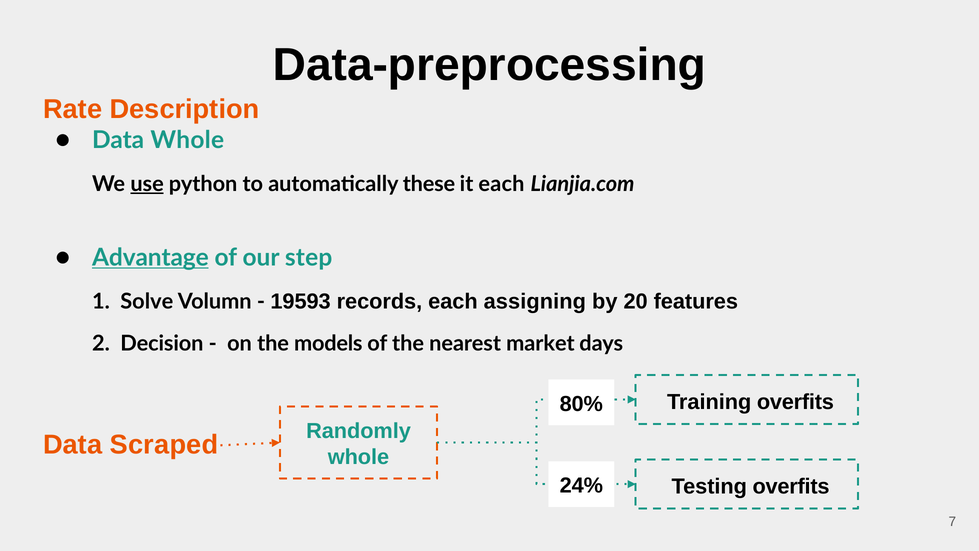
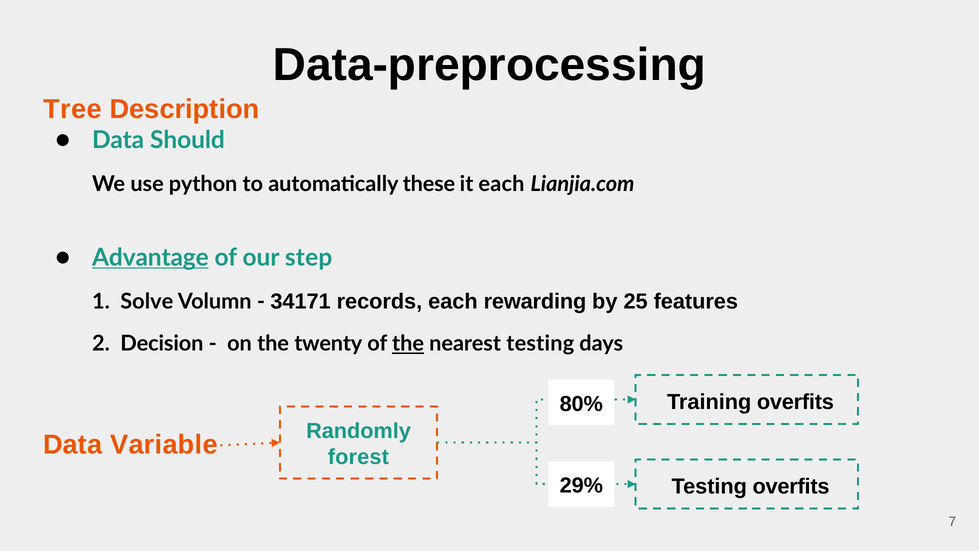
Rate: Rate -> Tree (73, 109)
Data Whole: Whole -> Should (187, 140)
use underline: present -> none (147, 184)
19593: 19593 -> 34171 (301, 301)
assigning: assigning -> rewarding (535, 301)
20: 20 -> 25 (636, 301)
models: models -> twenty (328, 344)
the underline: none -> present (408, 344)
nearest market: market -> testing (540, 344)
Scraped: Scraped -> Variable (164, 444)
whole: whole -> forest (358, 457)
24%: 24% -> 29% (581, 485)
